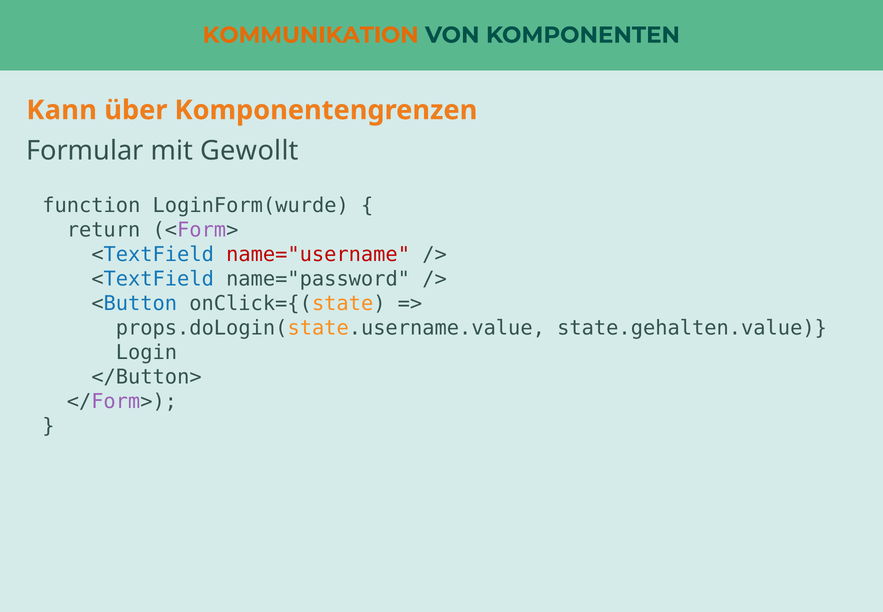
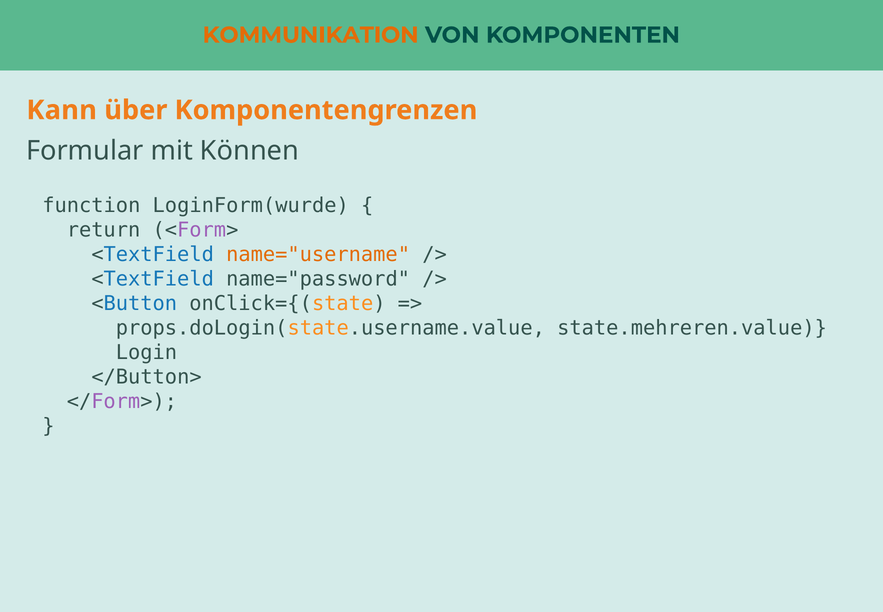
Gewollt: Gewollt -> Können (250, 151)
name="username colour: red -> orange (318, 254)
state.gehalten.value: state.gehalten.value -> state.mehreren.value (692, 328)
